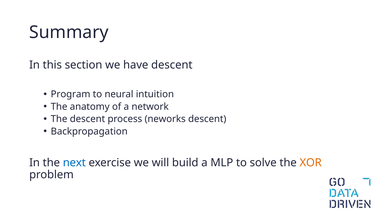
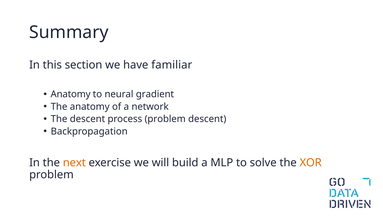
have descent: descent -> familiar (172, 65)
Program: Program -> Anatomy (71, 94)
intuition: intuition -> gradient (155, 94)
process neworks: neworks -> problem (165, 119)
next colour: blue -> orange (74, 162)
